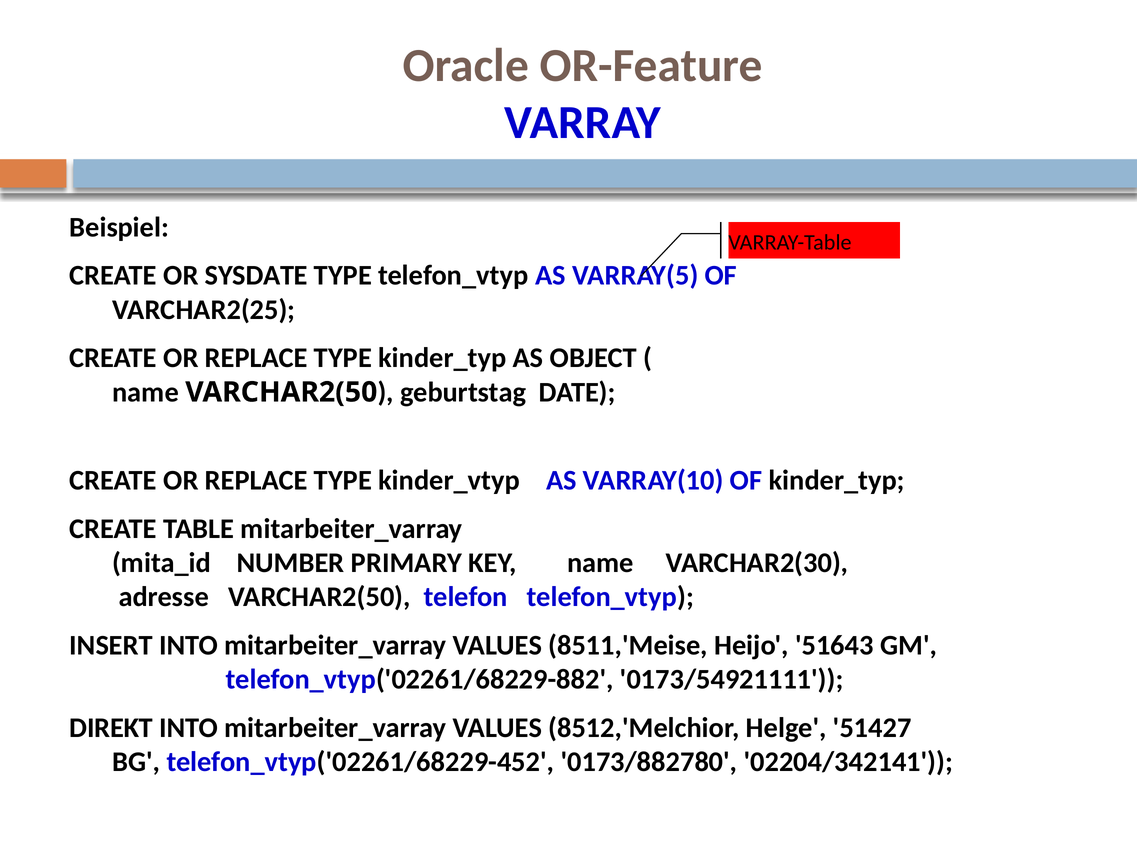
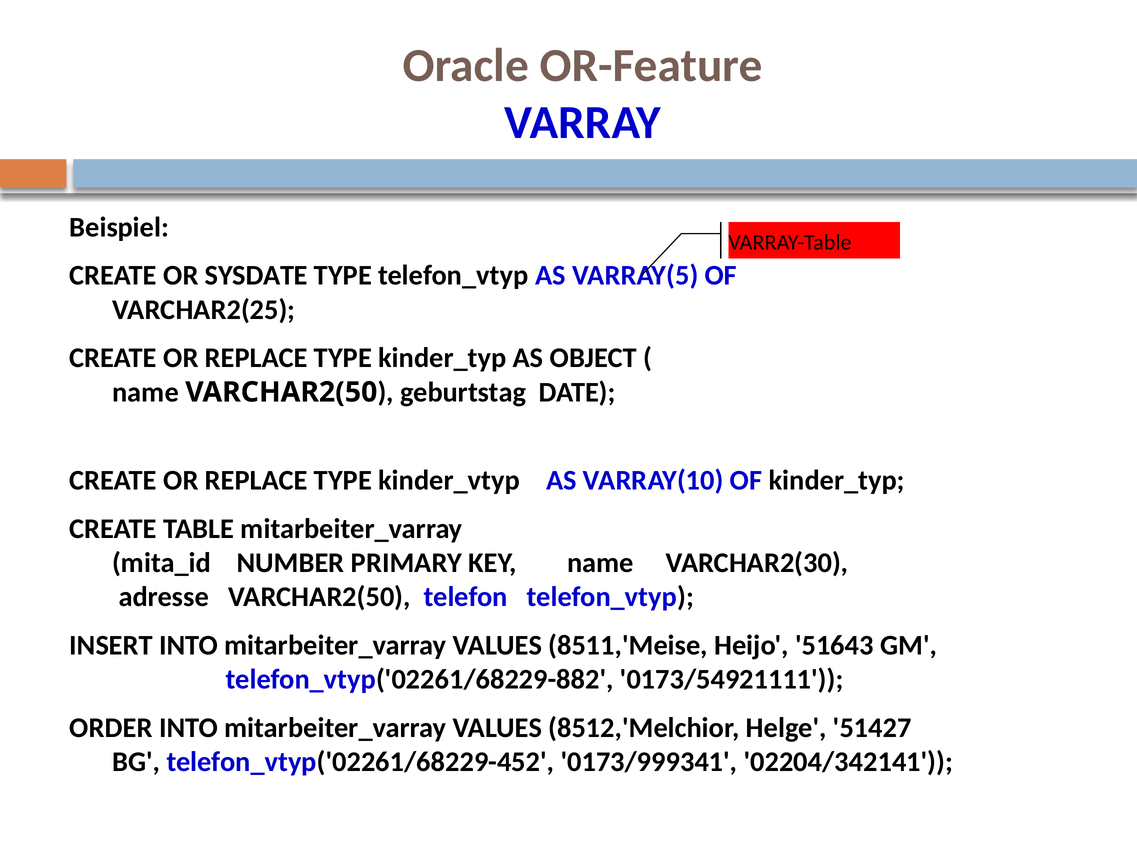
DIREKT: DIREKT -> ORDER (111, 728)
0173/882780: 0173/882780 -> 0173/999341 (649, 762)
